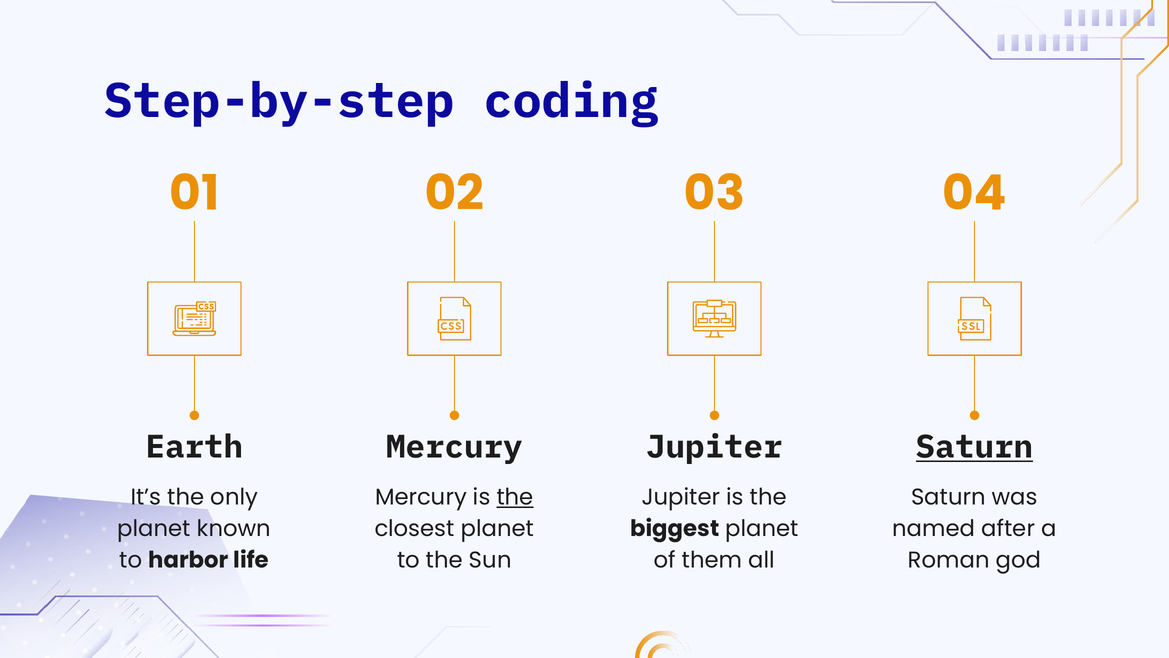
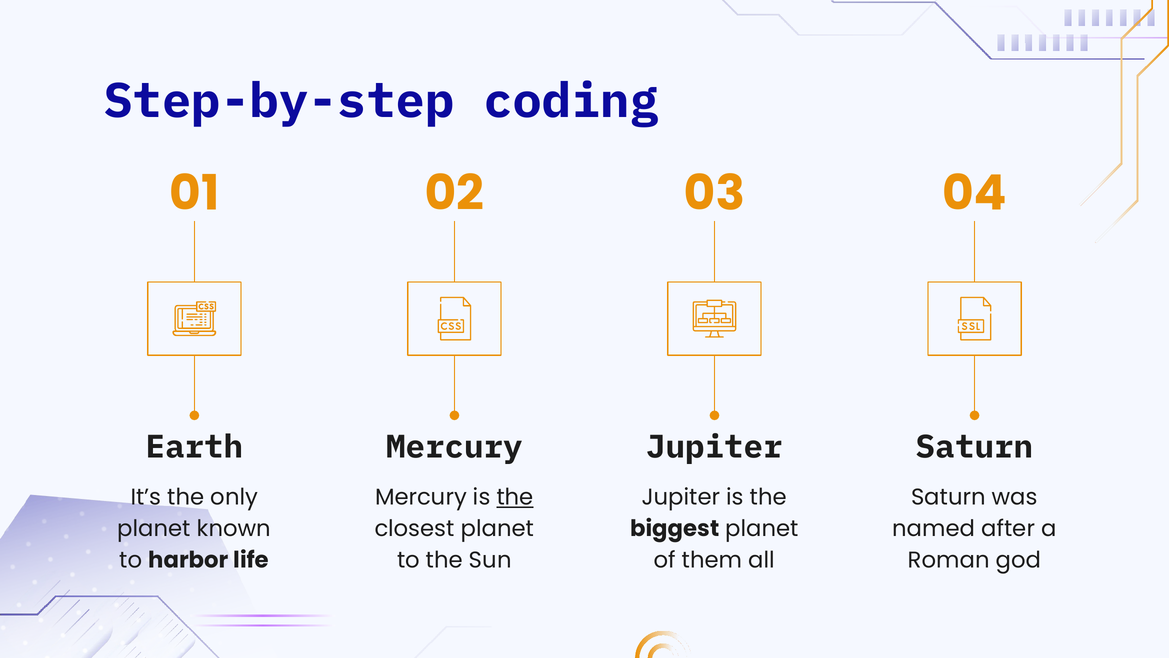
Saturn underline: present -> none (975, 447)
